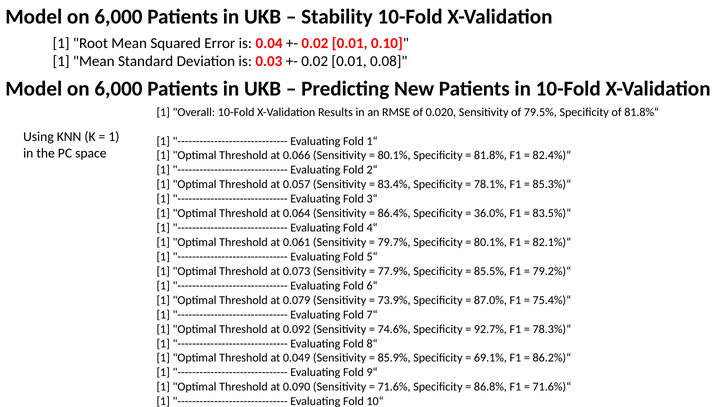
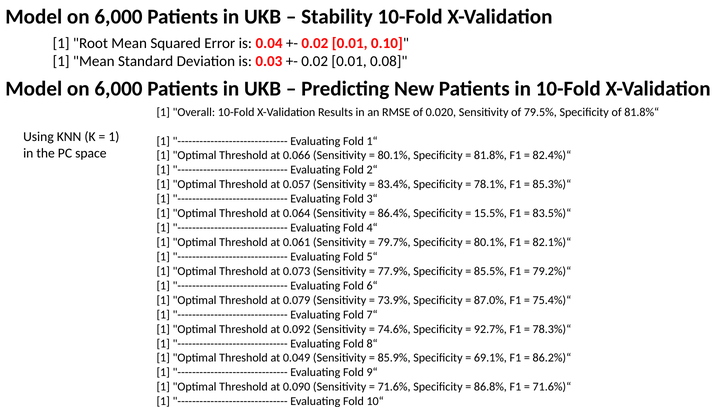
36.0%: 36.0% -> 15.5% (490, 213)
